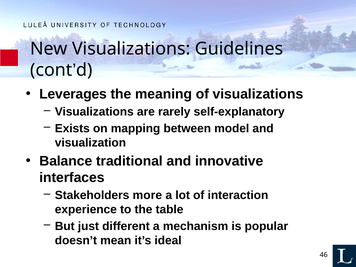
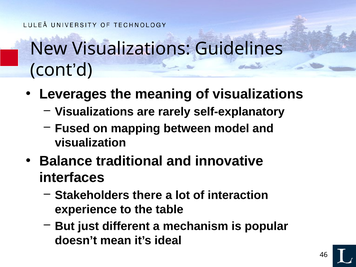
Exists: Exists -> Fused (72, 128)
more: more -> there (147, 195)
